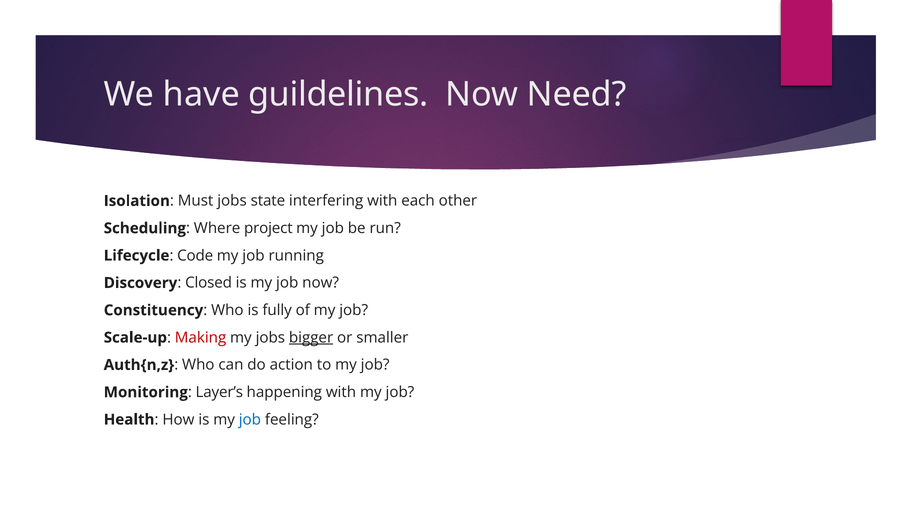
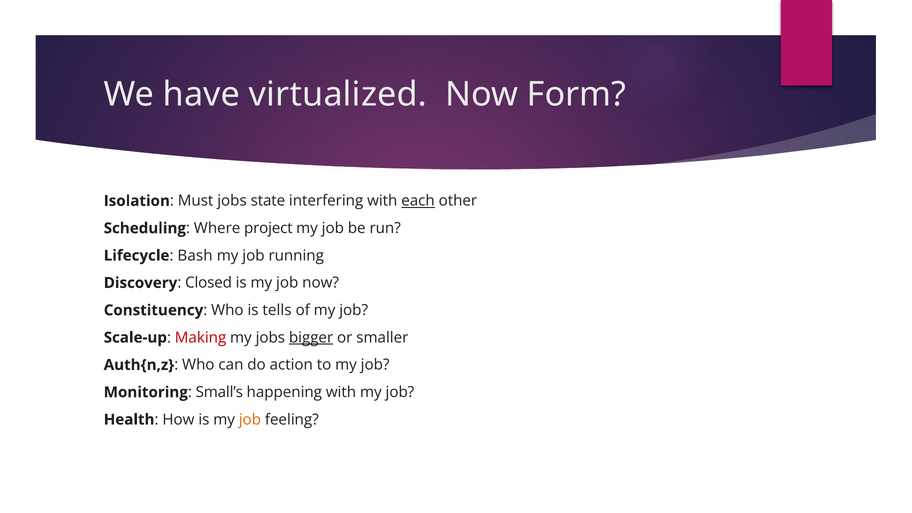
guildelines: guildelines -> virtualized (338, 95)
Need: Need -> Form (577, 95)
each underline: none -> present (418, 201)
Code: Code -> Bash (195, 256)
fully: fully -> tells (277, 310)
Layer’s: Layer’s -> Small’s (219, 392)
job colour: blue -> orange (250, 420)
